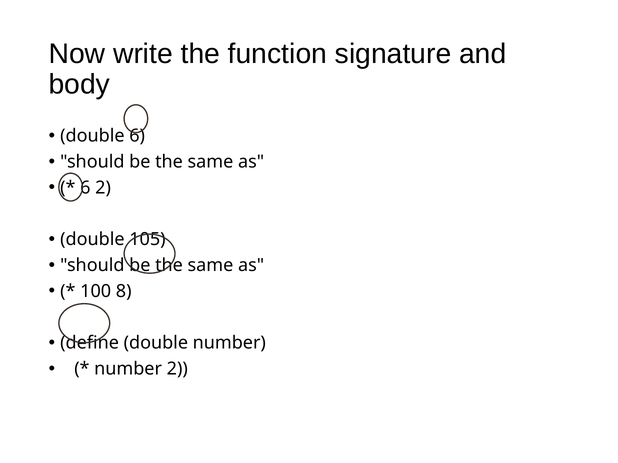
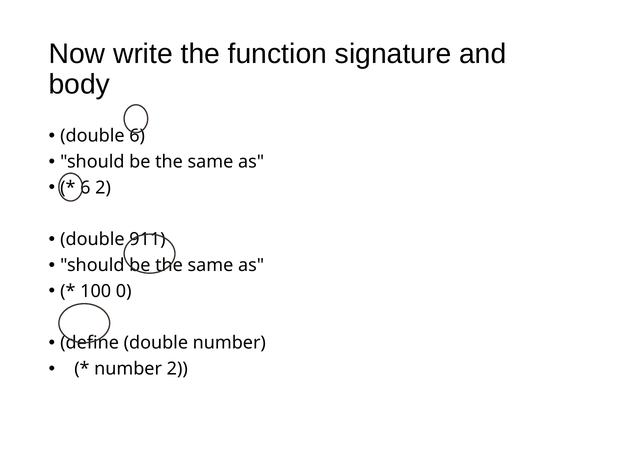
105: 105 -> 911 (147, 240)
8: 8 -> 0 (124, 292)
